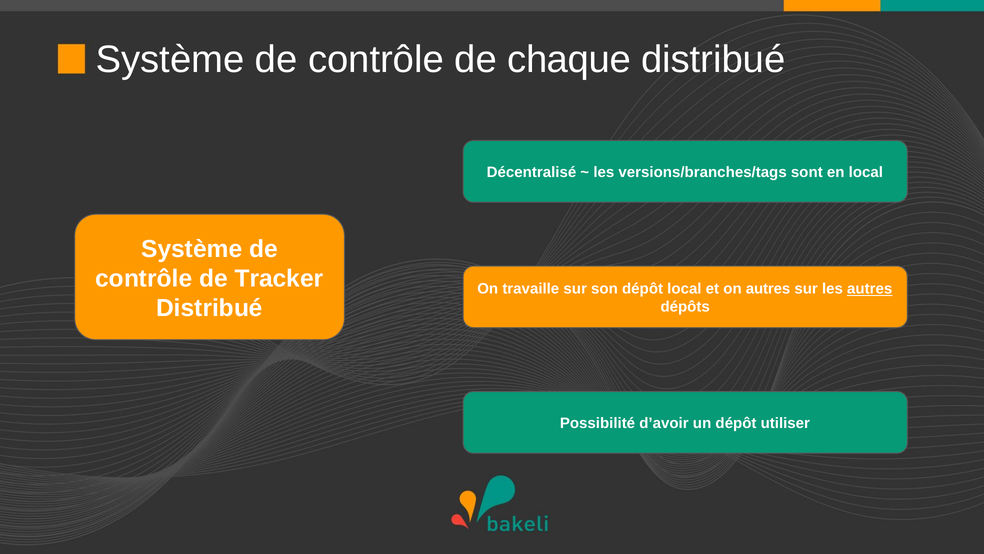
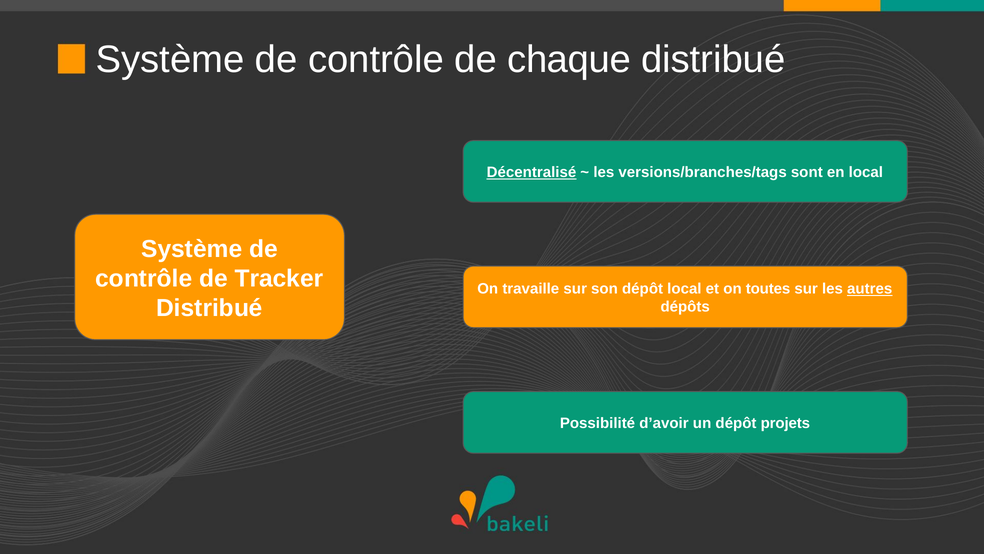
Décentralisé underline: none -> present (531, 172)
on autres: autres -> toutes (768, 289)
utiliser: utiliser -> projets (785, 423)
